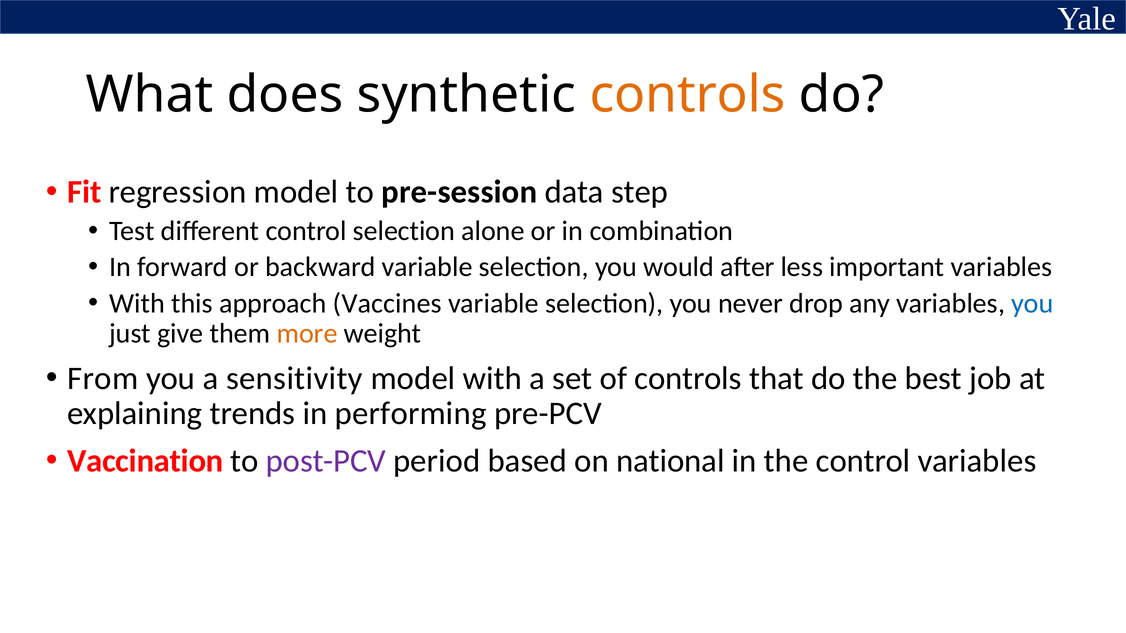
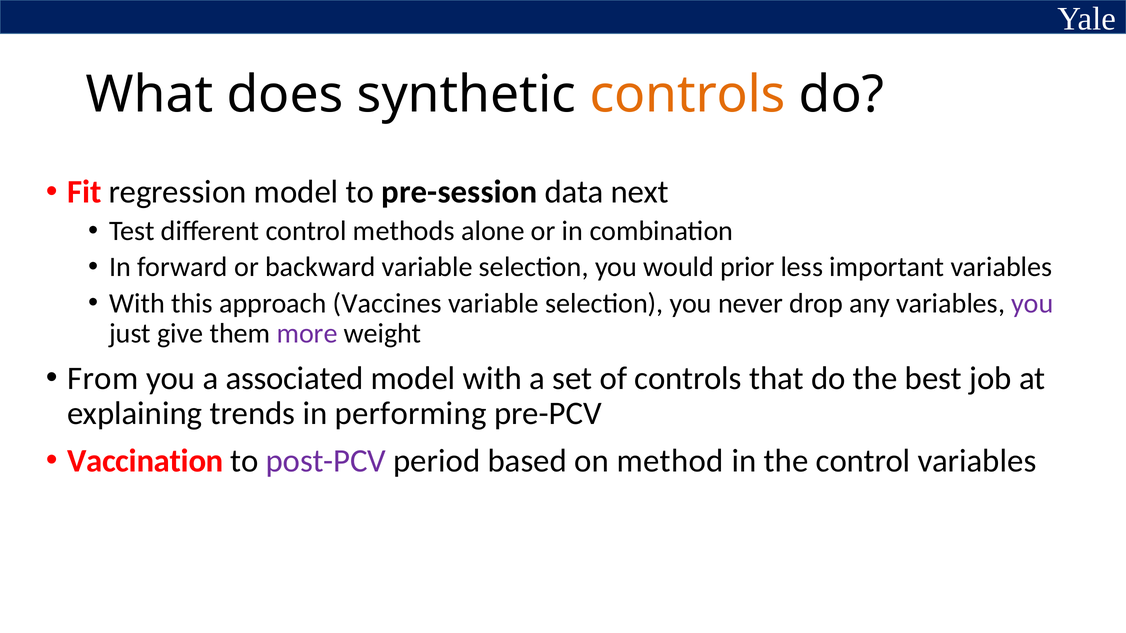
step: step -> next (640, 192)
control selection: selection -> methods (404, 231)
after: after -> prior (747, 267)
you colour: blue -> purple (1032, 303)
more colour: orange -> purple (307, 334)
sensitivity: sensitivity -> associated (295, 378)
national: national -> method (670, 461)
